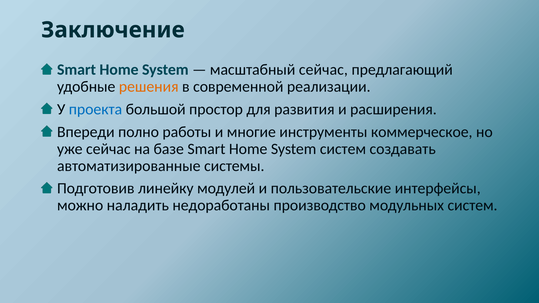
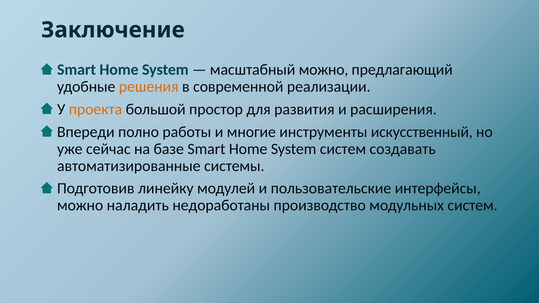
масштабный сейчас: сейчас -> можно (324, 70)
проекта colour: blue -> orange (95, 109)
коммерческое: коммерческое -> искусственный (422, 132)
